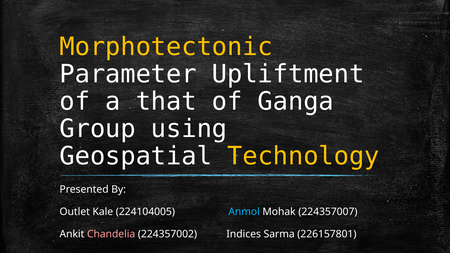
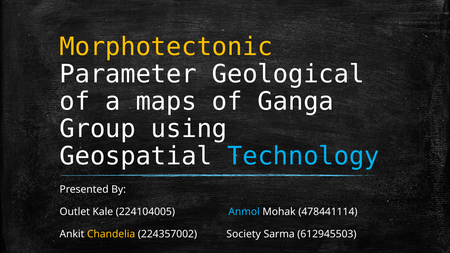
Upliftment: Upliftment -> Geological (288, 74)
that: that -> maps (166, 102)
Technology colour: yellow -> light blue (303, 156)
224357007: 224357007 -> 478441114 (328, 212)
Chandelia colour: pink -> yellow (111, 234)
Indices: Indices -> Society (244, 234)
226157801: 226157801 -> 612945503 (327, 234)
